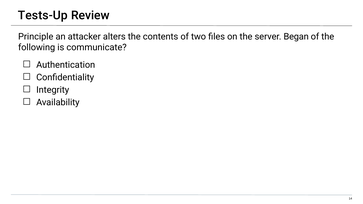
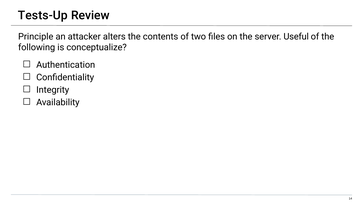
Began: Began -> Useful (296, 37)
communicate: communicate -> conceptualize (97, 47)
